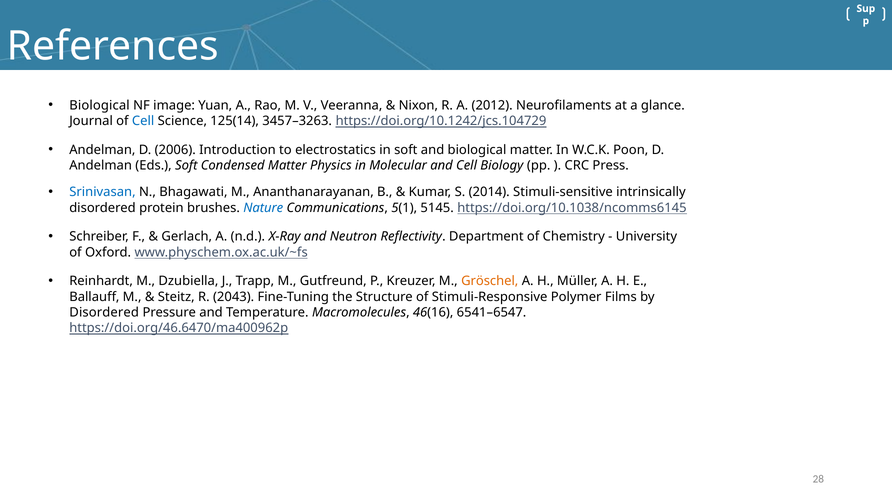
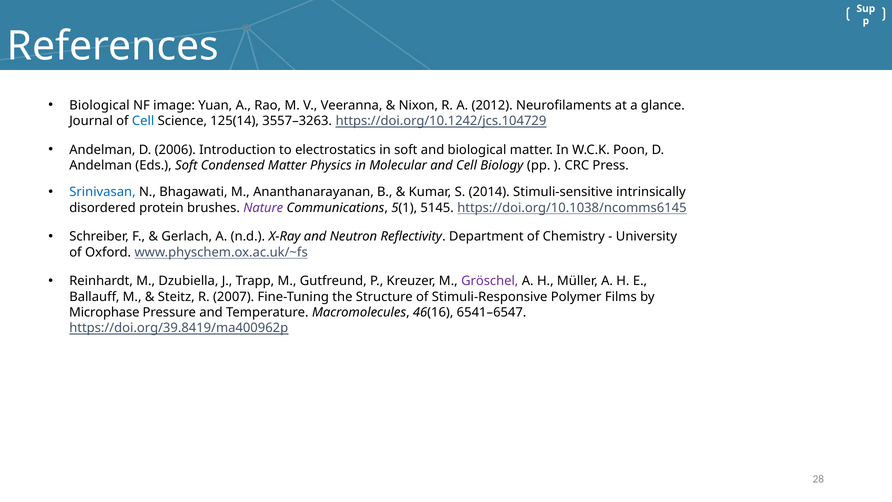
3457–3263: 3457–3263 -> 3557–3263 (297, 121)
Nature colour: blue -> purple (263, 208)
Gröschel colour: orange -> purple (490, 281)
2043: 2043 -> 2007 (234, 297)
Disordered: Disordered -> Microphase (104, 312)
https://doi.org/46.6470/ma400962p: https://doi.org/46.6470/ma400962p -> https://doi.org/39.8419/ma400962p (179, 328)
